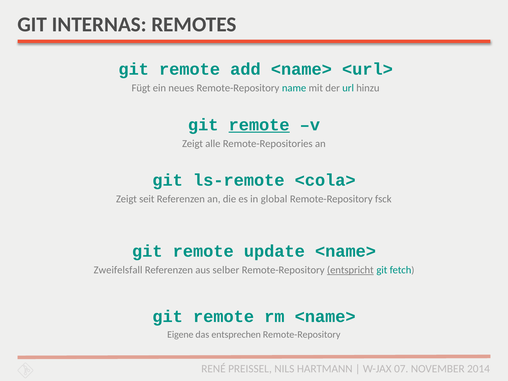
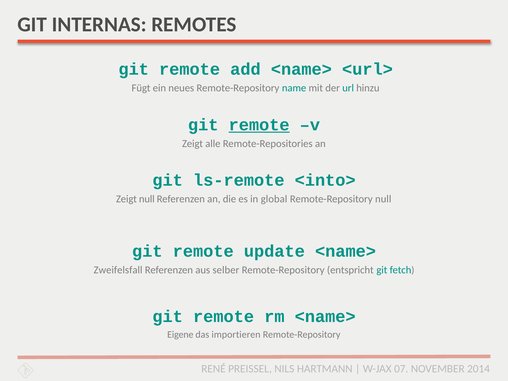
<cola>: <cola> -> <into> (325, 180)
Zeigt seit: seit -> null (147, 199)
Remote-Repository fsck: fsck -> null (383, 199)
entspricht underline: present -> none (350, 270)
entsprechen: entsprechen -> importieren (236, 335)
